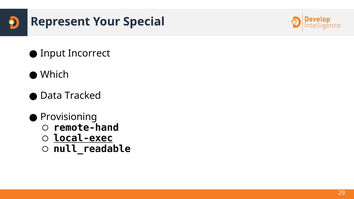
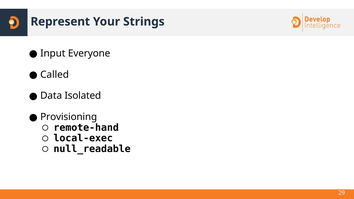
Special: Special -> Strings (144, 22)
Incorrect: Incorrect -> Everyone (89, 53)
Which: Which -> Called (55, 75)
Tracked: Tracked -> Isolated (83, 96)
local-exec underline: present -> none (83, 138)
